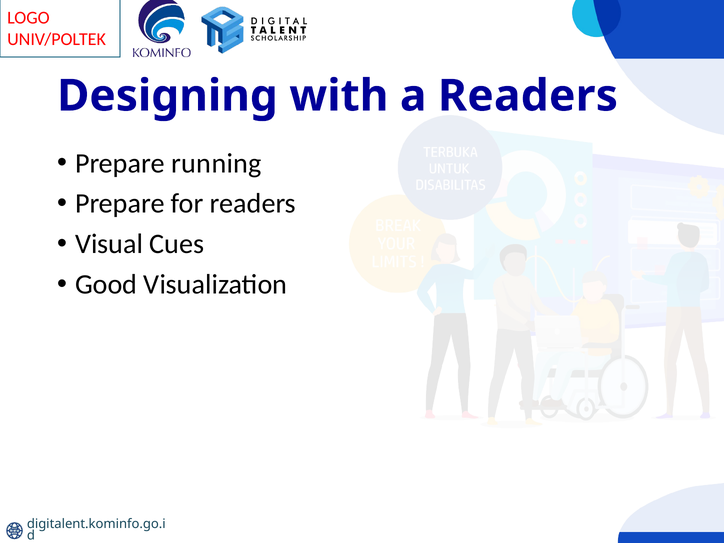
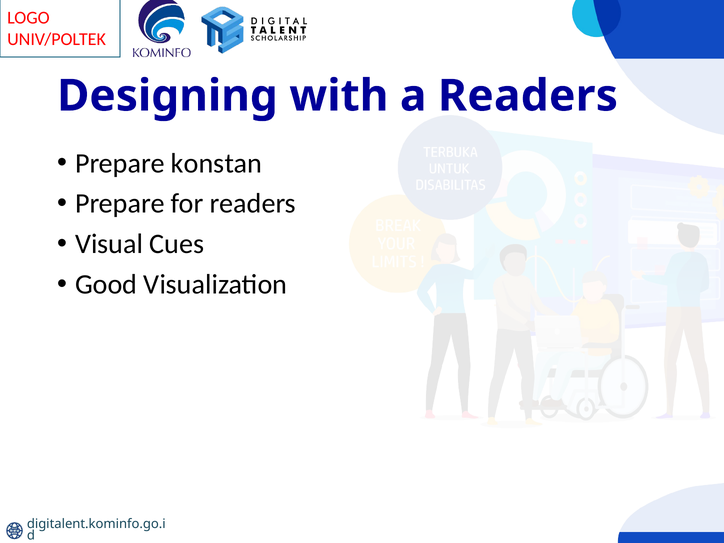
running: running -> konstan (217, 163)
